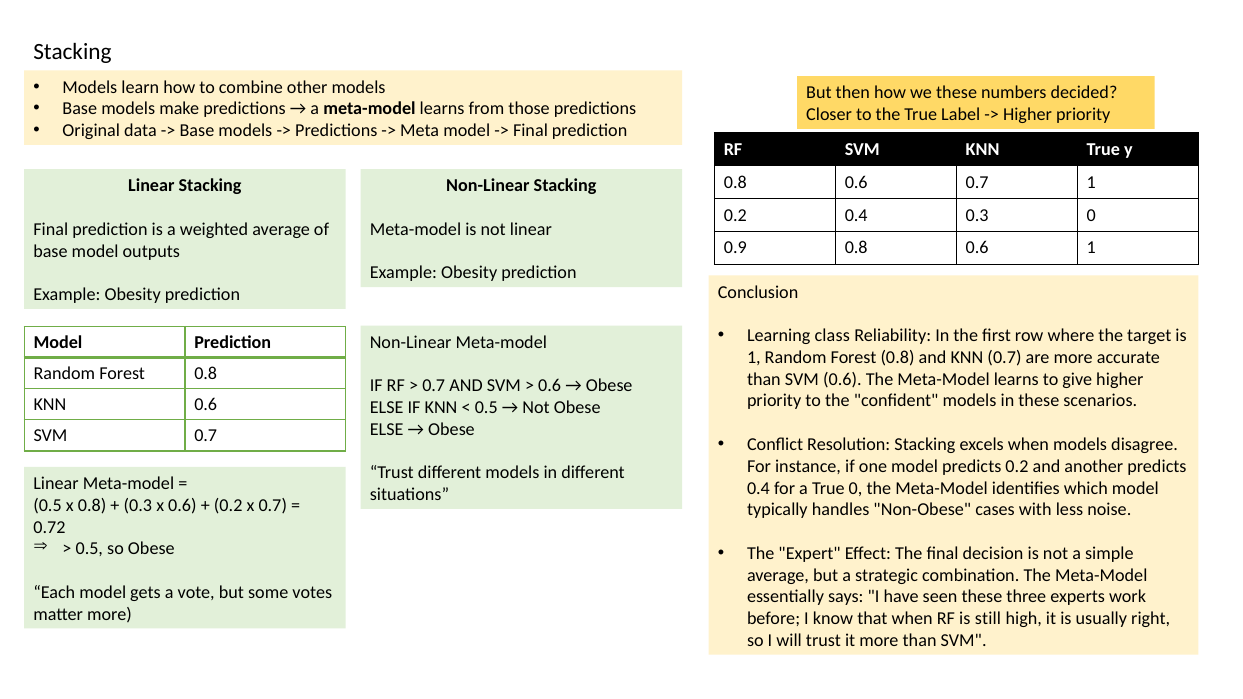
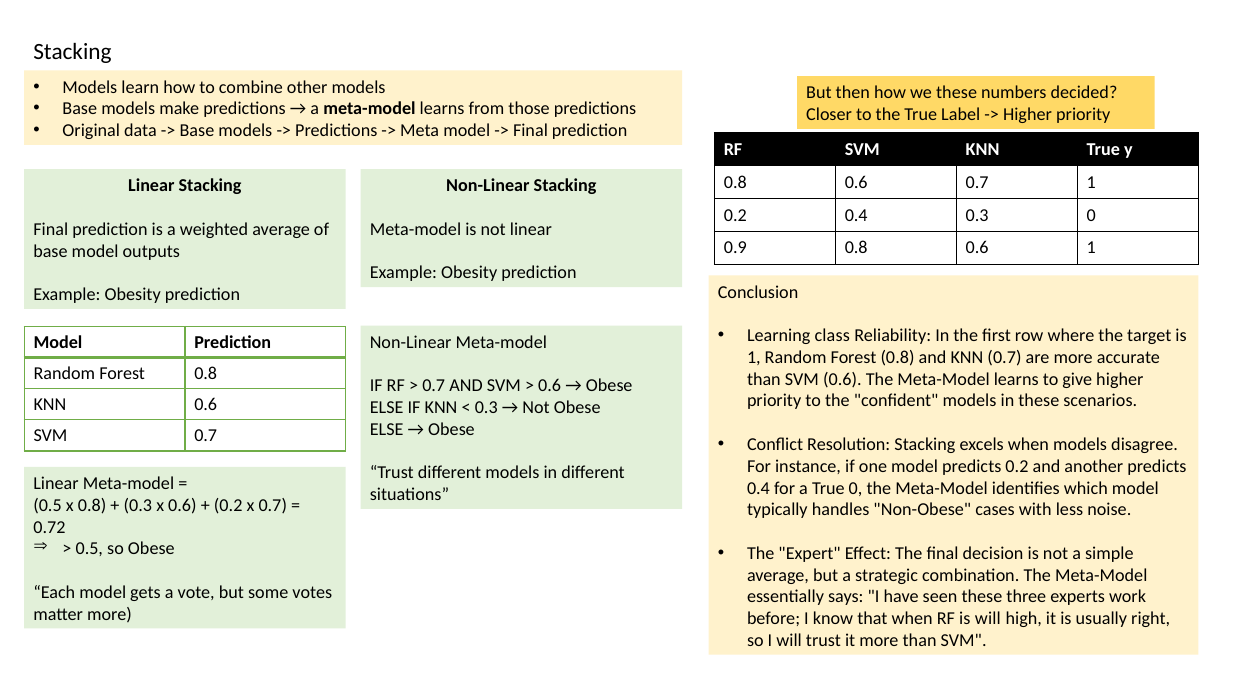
0.5: 0.5 -> 0.3 (486, 408)
is still: still -> will (988, 619)
